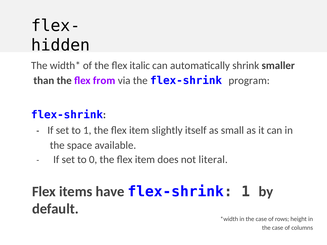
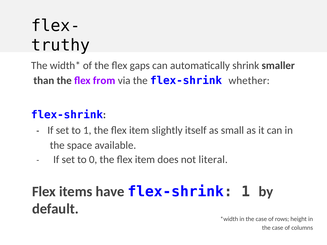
hidden: hidden -> truthy (61, 45)
italic: italic -> gaps (140, 66)
program: program -> whether (249, 81)
